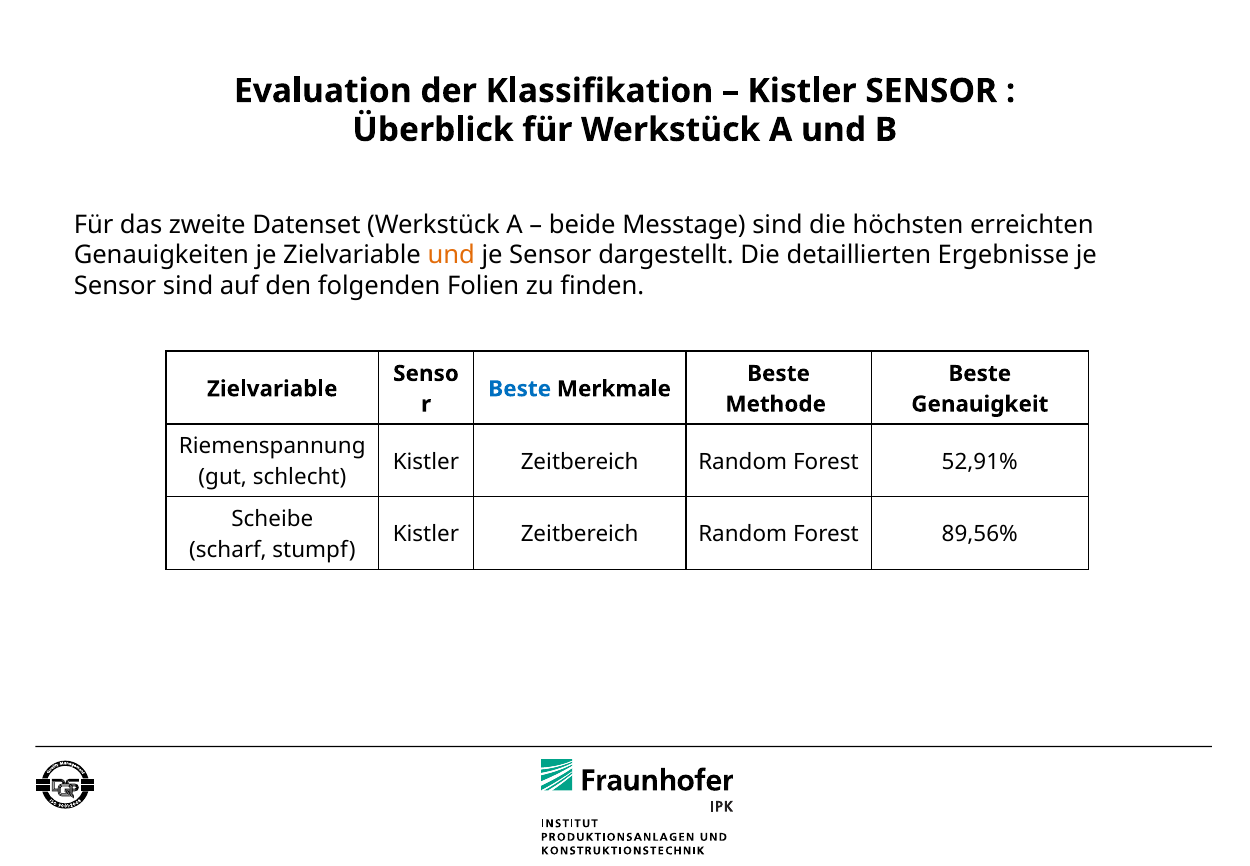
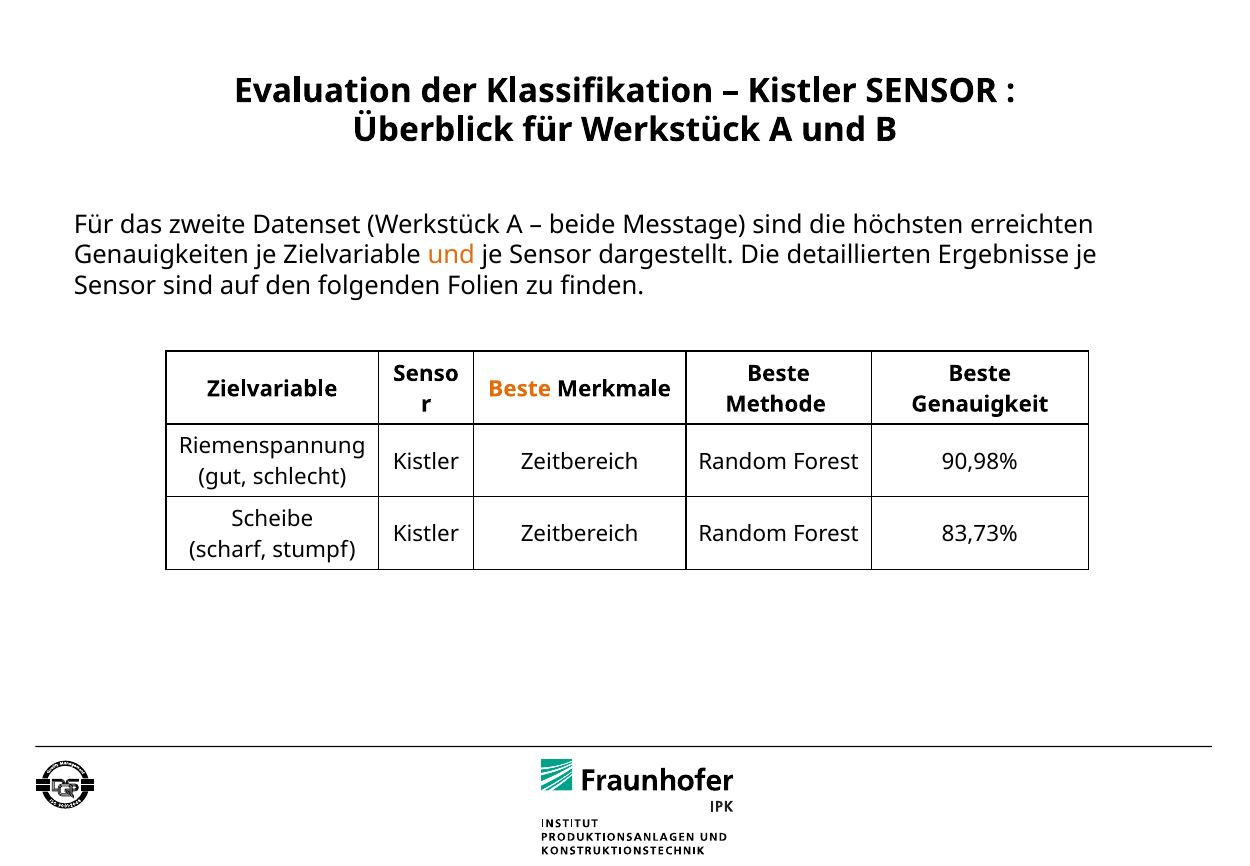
Beste colour: blue -> orange (520, 389)
52,91%: 52,91% -> 90,98% (980, 462)
89,56%: 89,56% -> 83,73% (980, 534)
